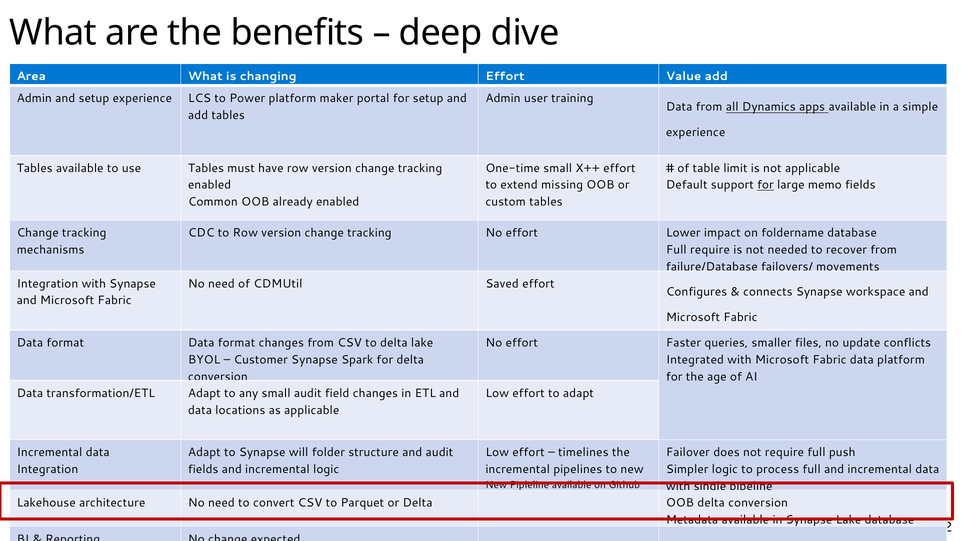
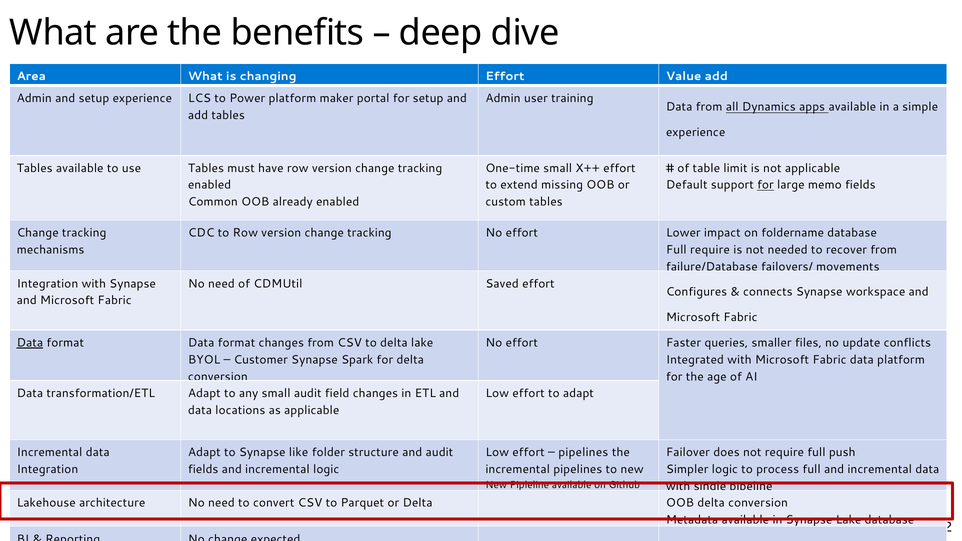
Data underline: none -> present (30, 343)
will: will -> like (299, 453)
timelines: timelines -> pipelines (583, 453)
